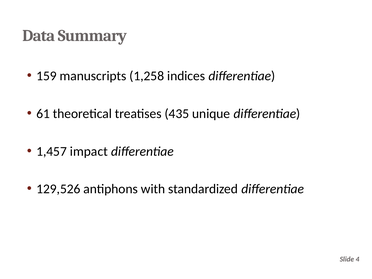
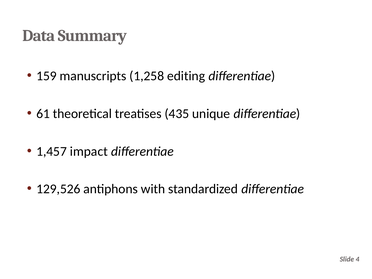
indices: indices -> editing (186, 76)
